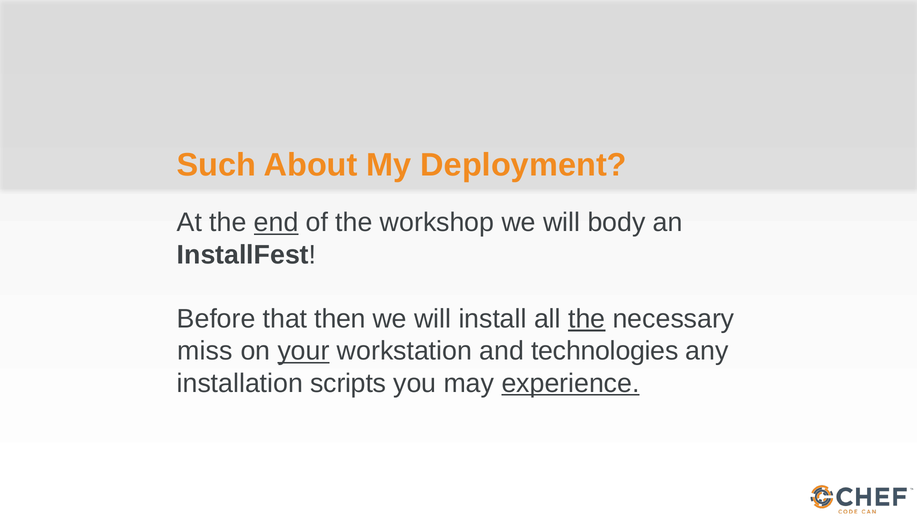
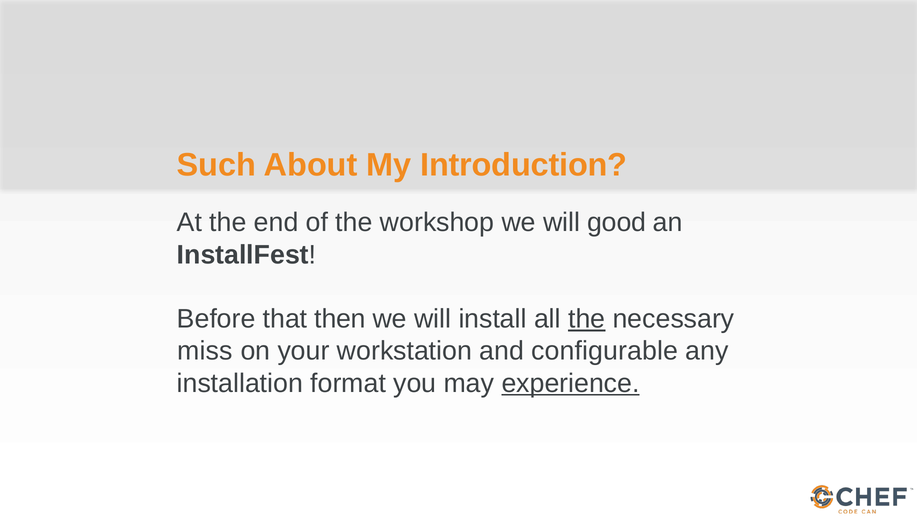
Deployment: Deployment -> Introduction (524, 165)
end underline: present -> none (276, 223)
body: body -> good (617, 223)
your underline: present -> none (304, 351)
technologies: technologies -> configurable (605, 351)
scripts: scripts -> format (348, 383)
